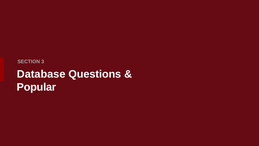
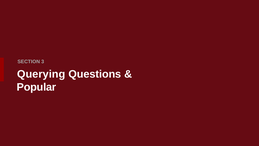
Database: Database -> Querying (41, 74)
